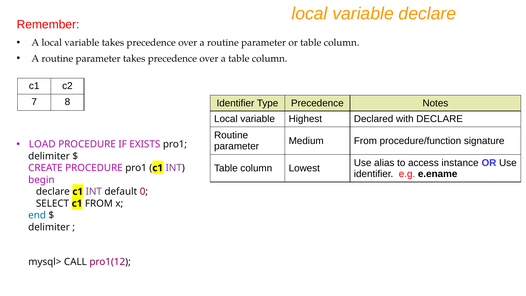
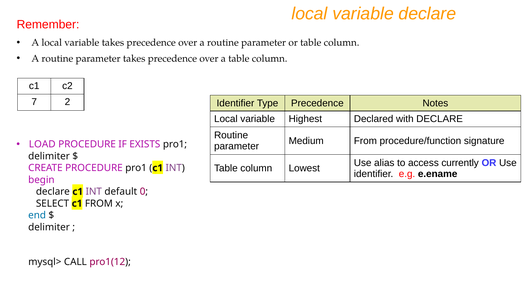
8: 8 -> 2 (67, 102)
instance: instance -> currently (460, 163)
